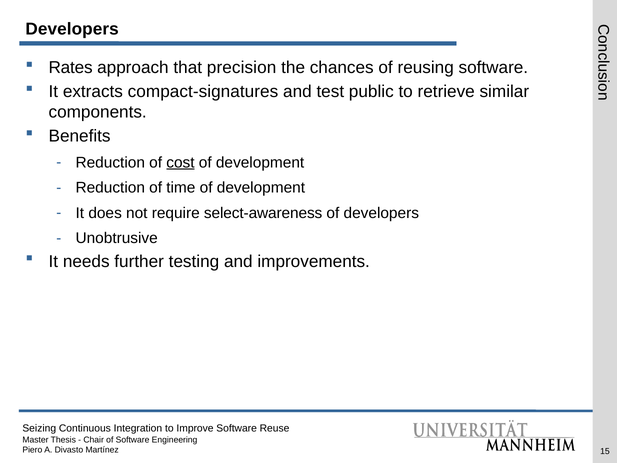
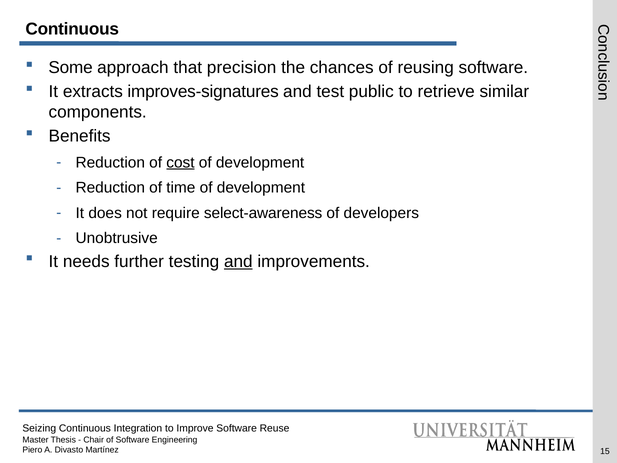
Developers: Developers -> Continuous (72, 29)
Rates: Rates -> Some (71, 68)
compact-signatures: compact-signatures -> improves-signatures (203, 92)
and underline: none -> present (238, 261)
